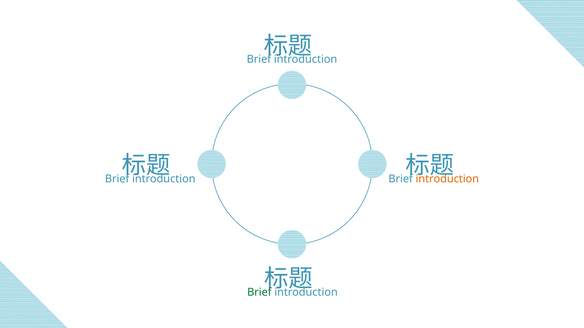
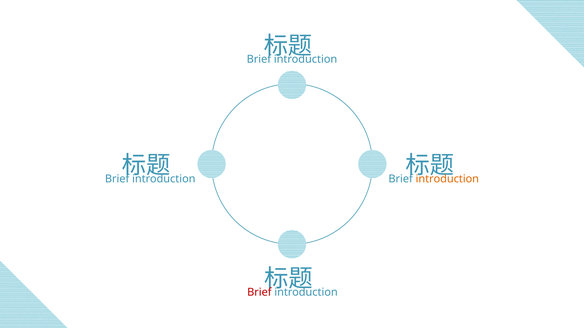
Brief colour: green -> red (259, 293)
